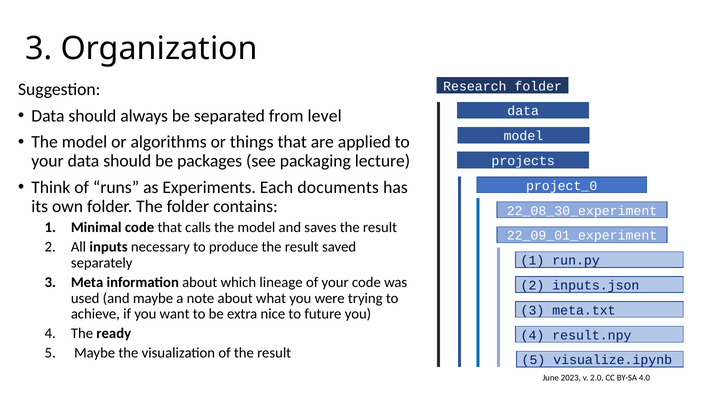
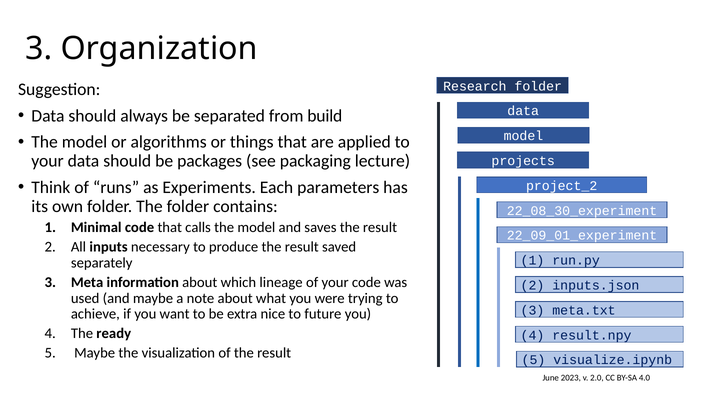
level: level -> build (325, 116)
documents: documents -> parameters (338, 187)
project_0: project_0 -> project_2 (562, 186)
